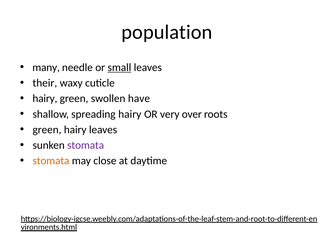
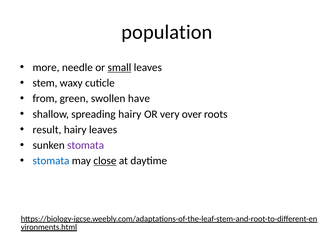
many: many -> more (46, 68)
their: their -> stem (45, 83)
hairy: hairy -> from (45, 99)
green: green -> result (47, 130)
stomata colour: orange -> blue (51, 161)
close underline: none -> present (105, 161)
